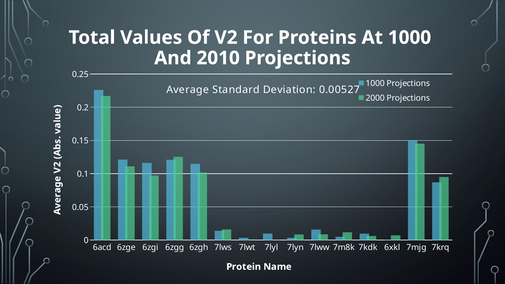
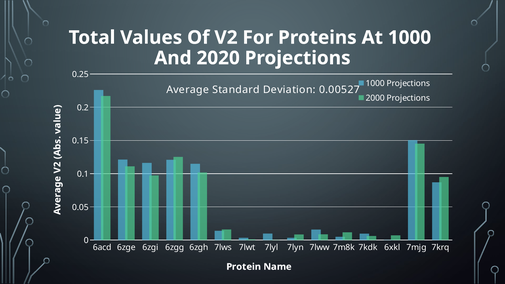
2010: 2010 -> 2020 (218, 58)
